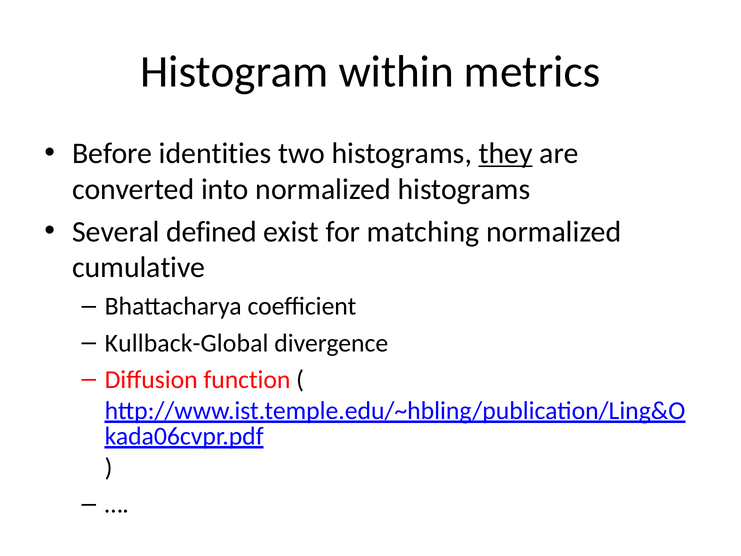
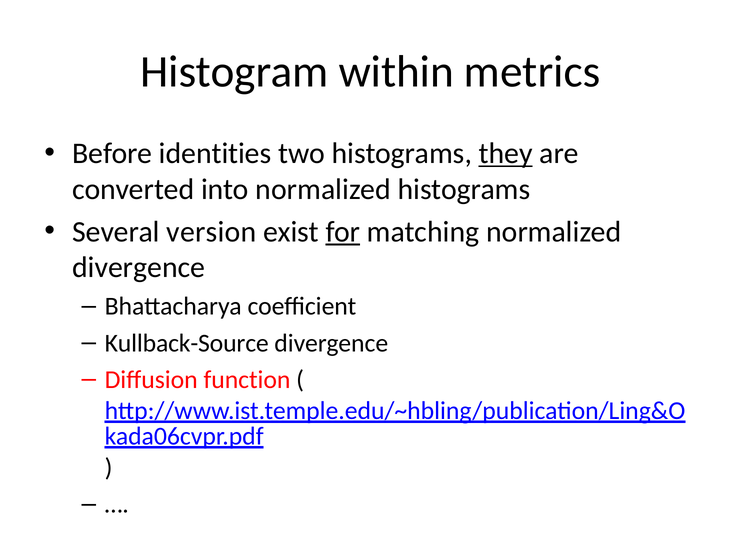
defined: defined -> version (211, 232)
for underline: none -> present (343, 232)
cumulative: cumulative -> divergence (139, 267)
Kullback-Global: Kullback-Global -> Kullback-Source (187, 343)
